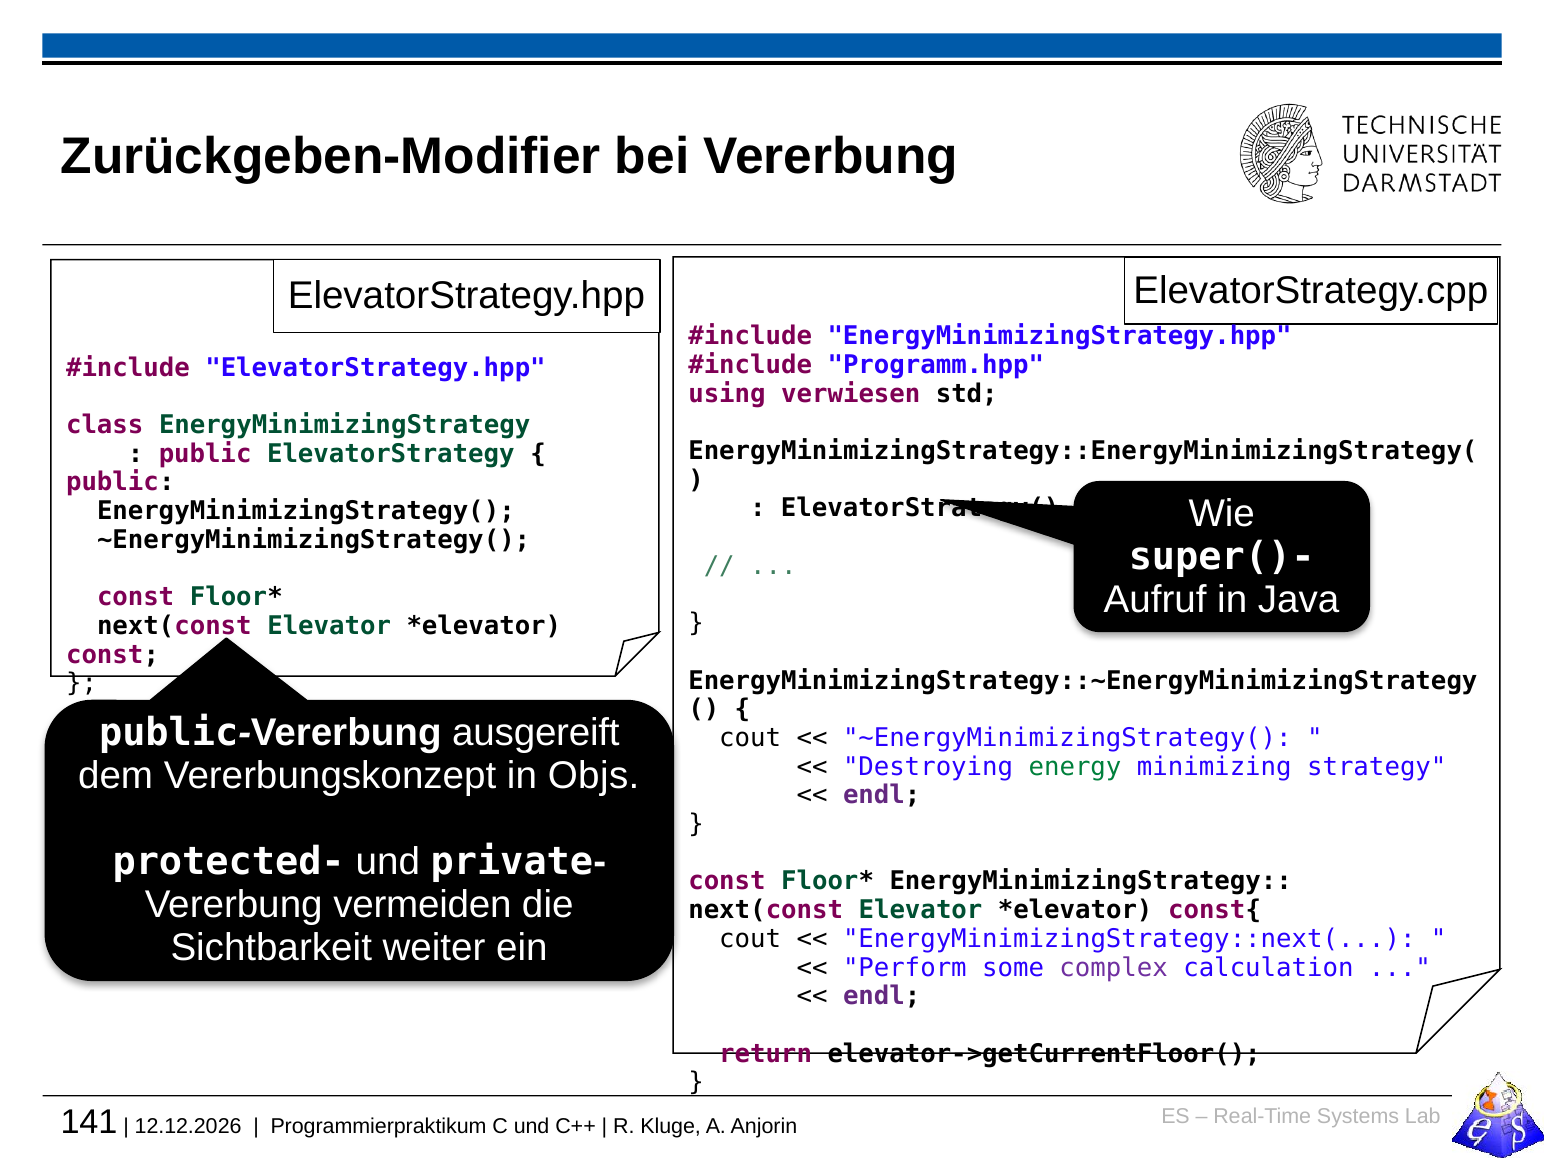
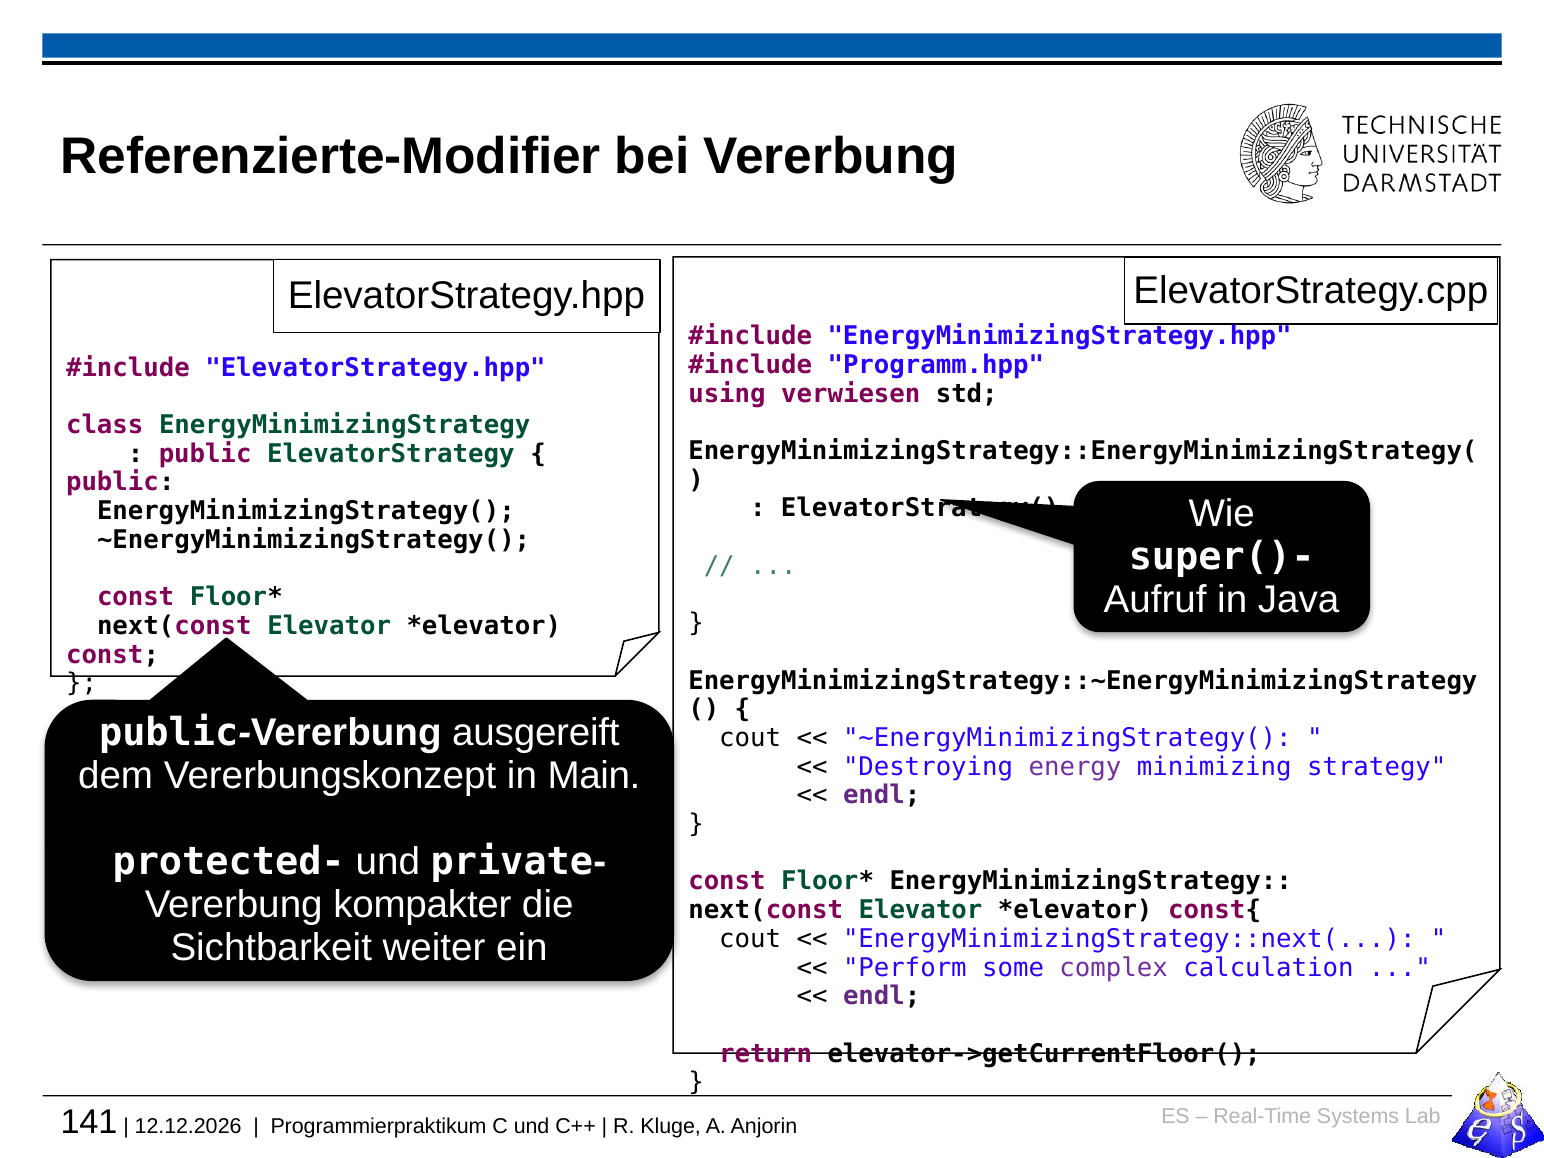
Zurückgeben-Modifier: Zurückgeben-Modifier -> Referenzierte-Modifier (331, 157)
energy colour: green -> purple (1075, 767)
Objs: Objs -> Main (594, 776)
vermeiden: vermeiden -> kompakter (422, 905)
